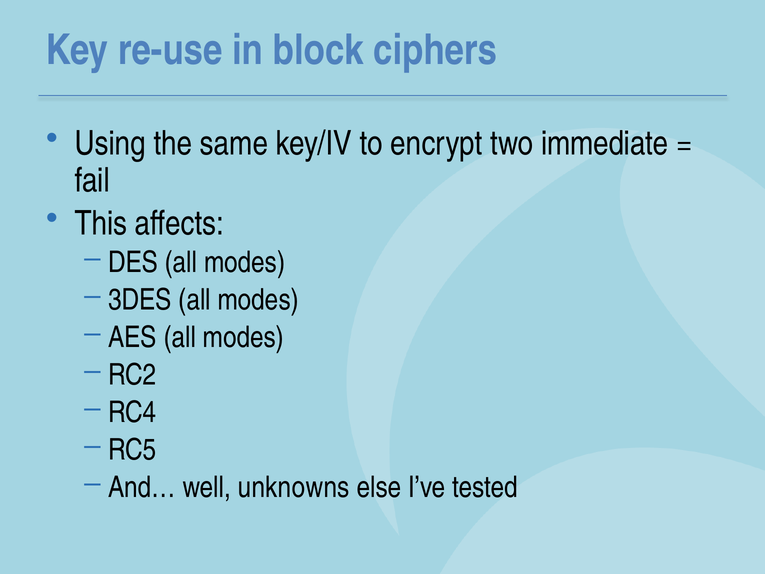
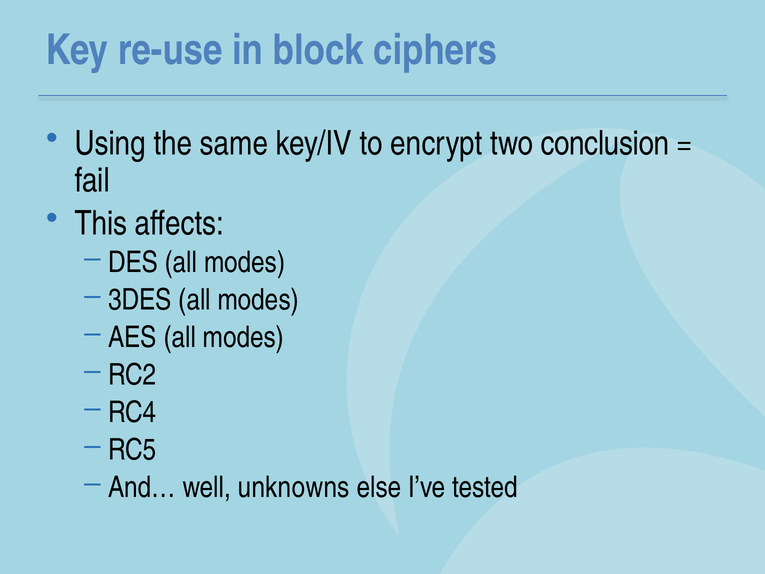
immediate: immediate -> conclusion (605, 144)
